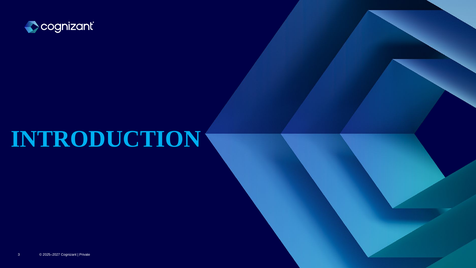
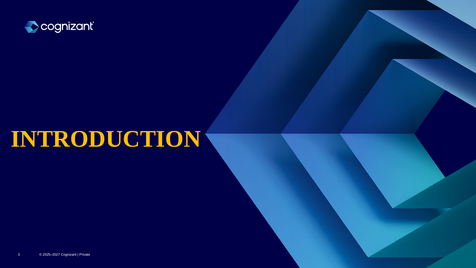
INTRODUCTION colour: light blue -> yellow (106, 139)
